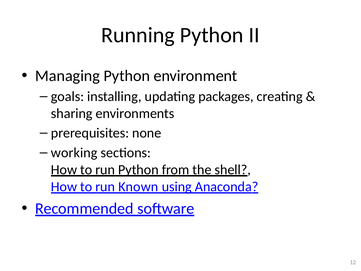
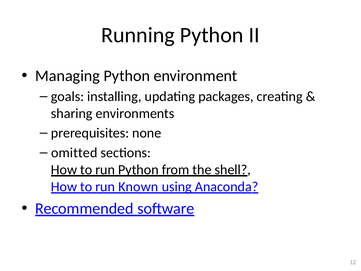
working: working -> omitted (74, 153)
